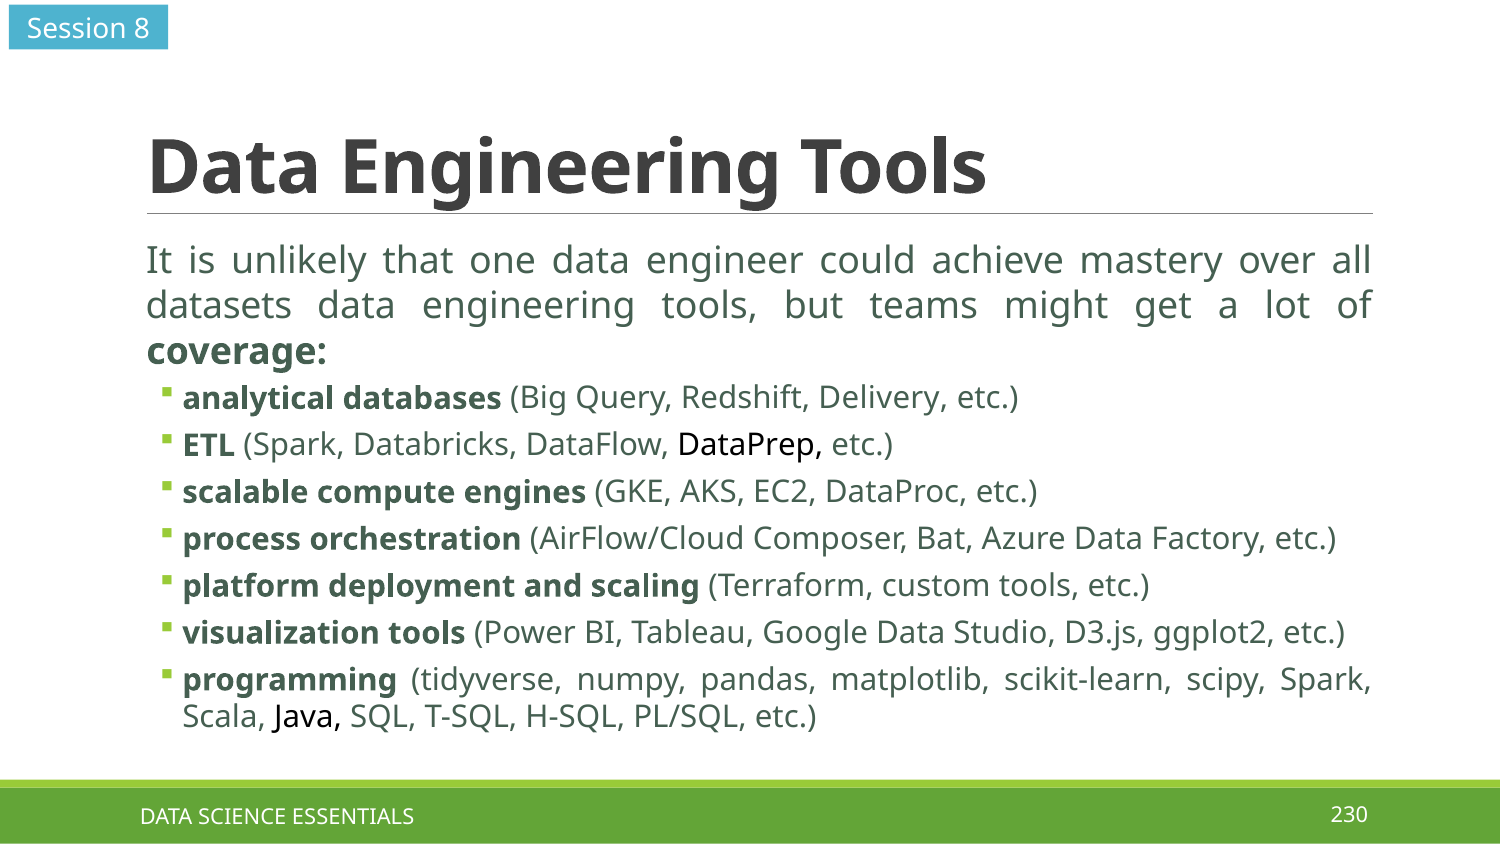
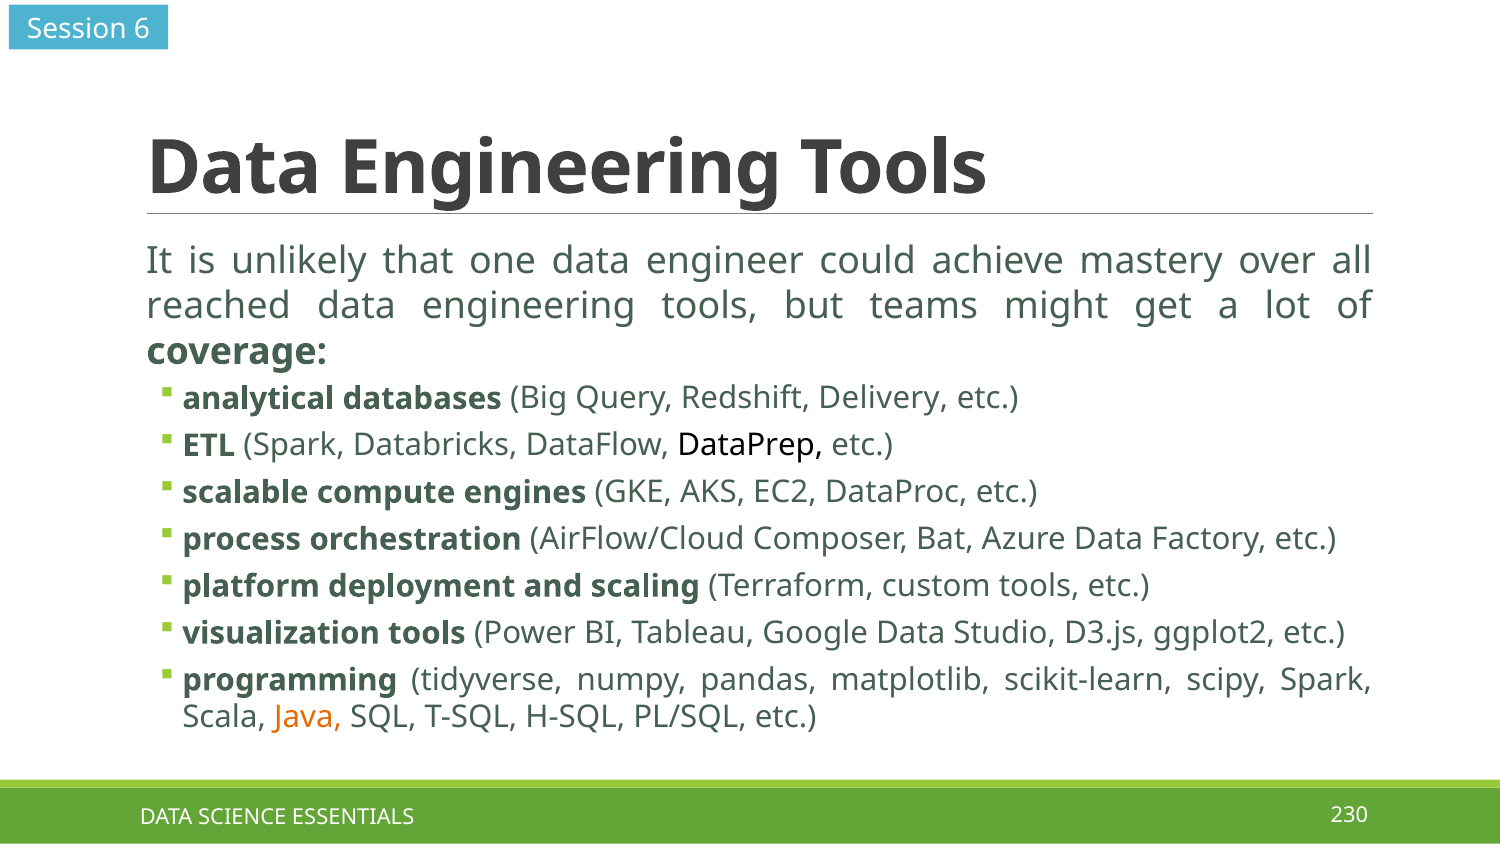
8: 8 -> 6 (142, 29)
datasets: datasets -> reached (219, 306)
Java colour: black -> orange (308, 717)
